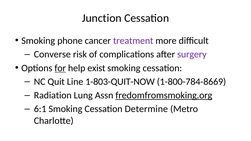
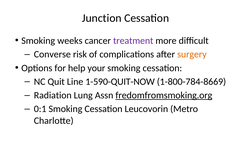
phone: phone -> weeks (70, 41)
surgery colour: purple -> orange (192, 54)
for underline: present -> none (60, 68)
exist: exist -> your (96, 68)
1-803-QUIT-NOW: 1-803-QUIT-NOW -> 1-590-QUIT-NOW (120, 82)
6:1: 6:1 -> 0:1 (40, 109)
Determine: Determine -> Leucovorin (146, 109)
